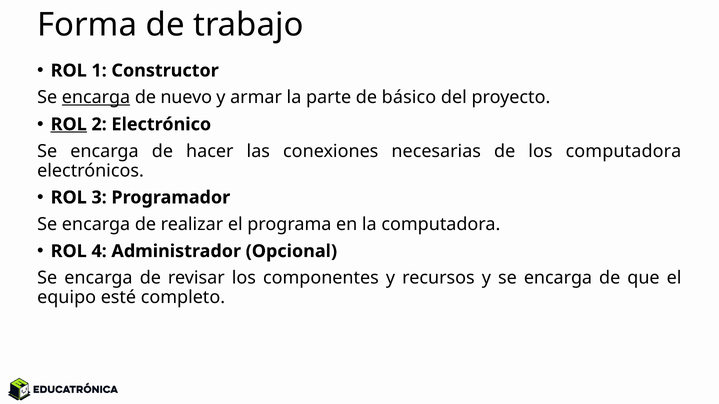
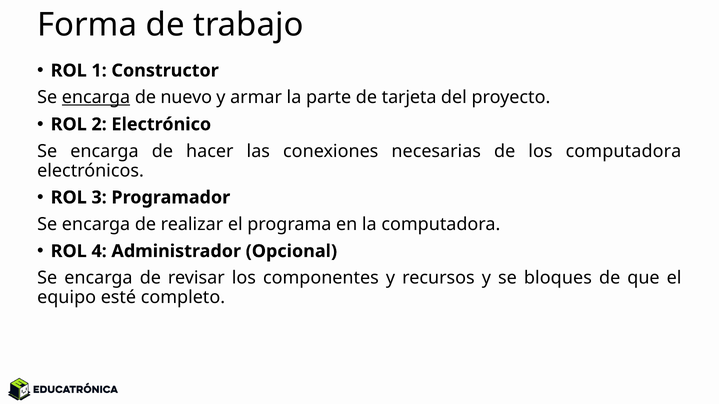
básico: básico -> tarjeta (409, 98)
ROL underline: present -> none (69, 124)
y se encarga: encarga -> bloques (558, 278)
